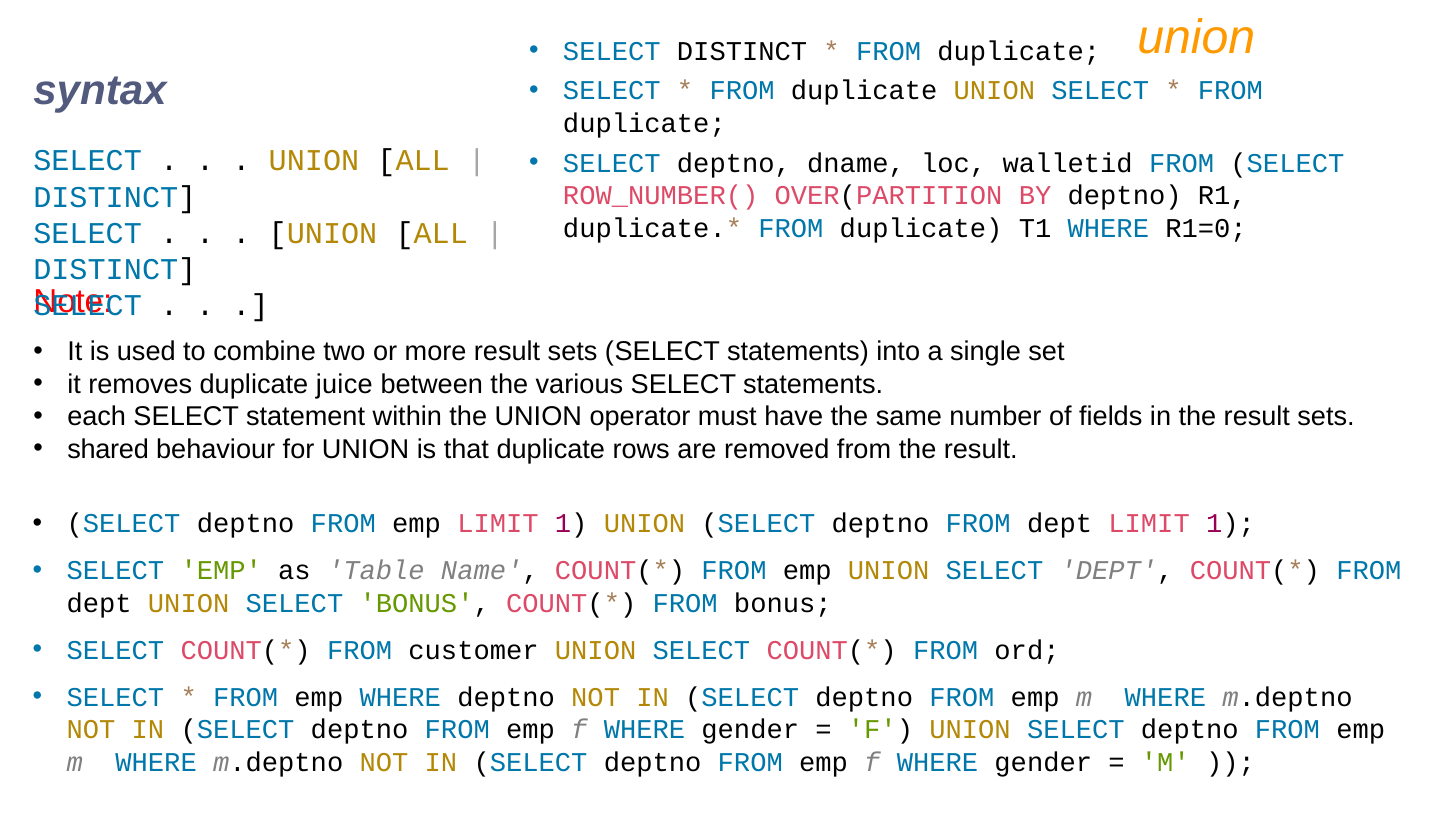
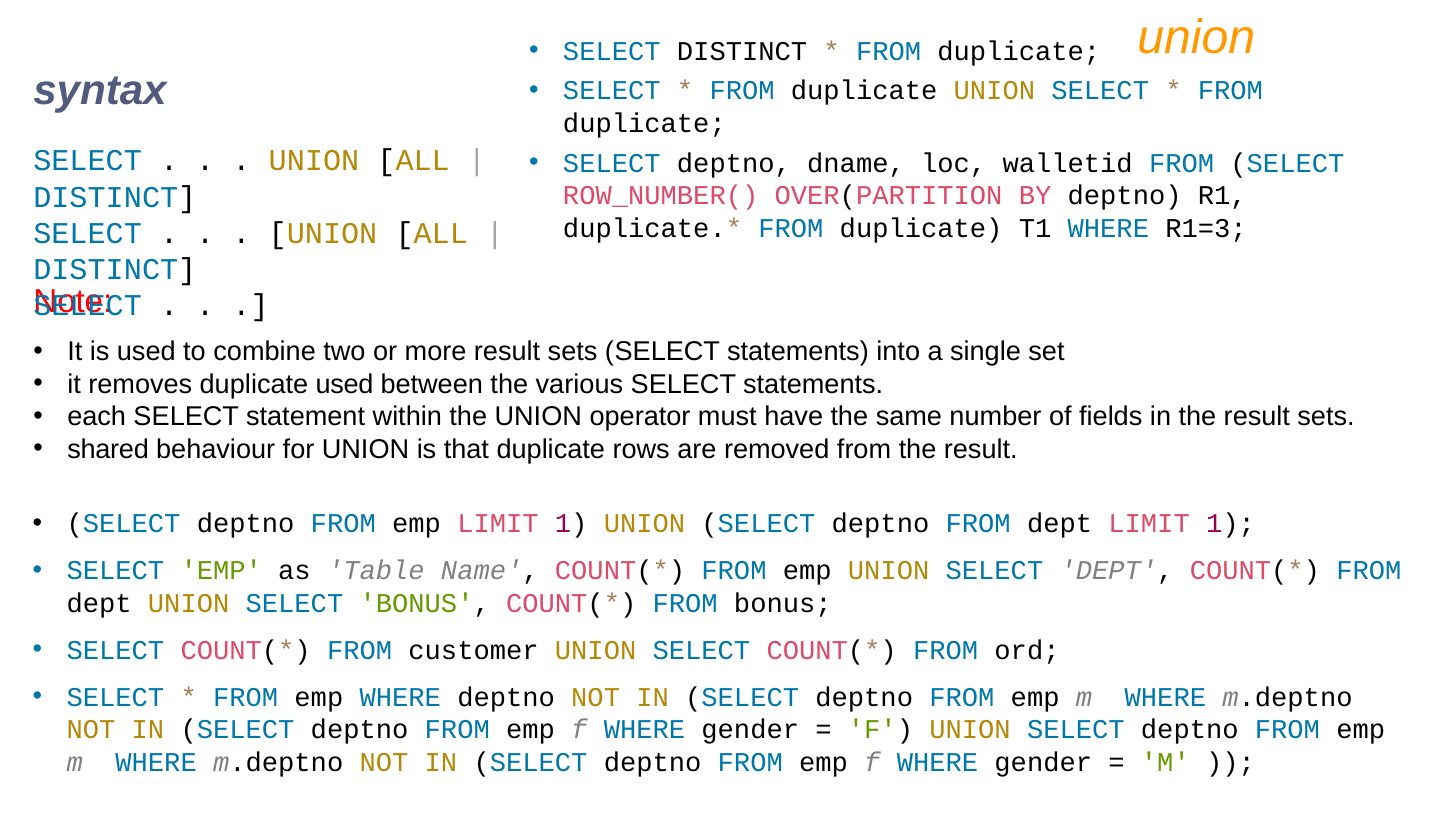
R1=0: R1=0 -> R1=3 (1206, 228)
duplicate juice: juice -> used (345, 384)
